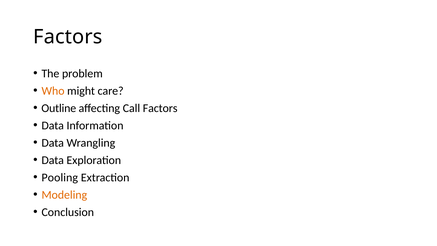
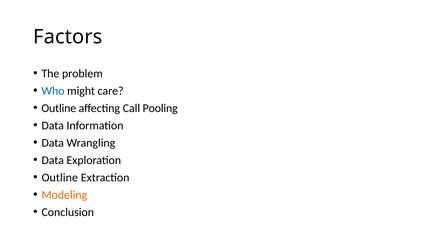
Who colour: orange -> blue (53, 91)
Call Factors: Factors -> Pooling (160, 108)
Pooling: Pooling -> Outline (60, 177)
